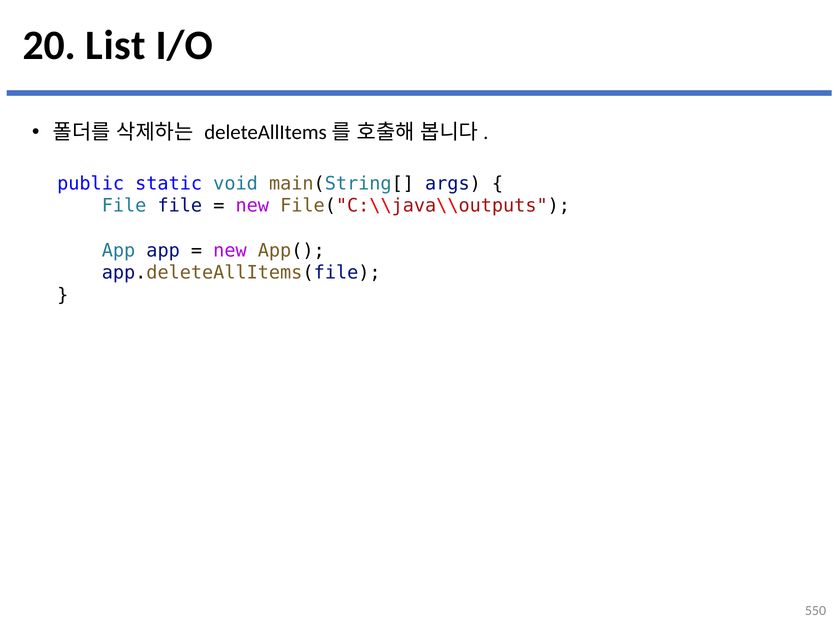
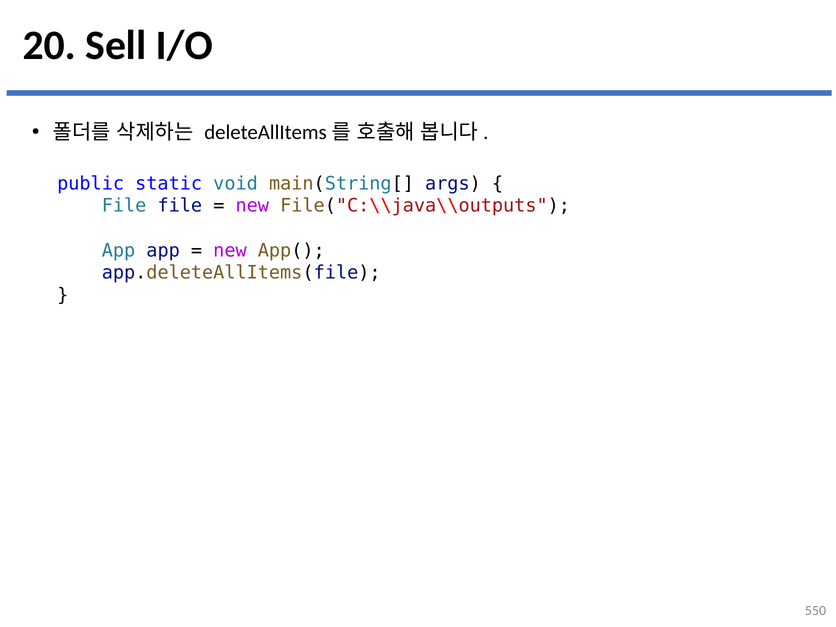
List: List -> Sell (116, 46)
